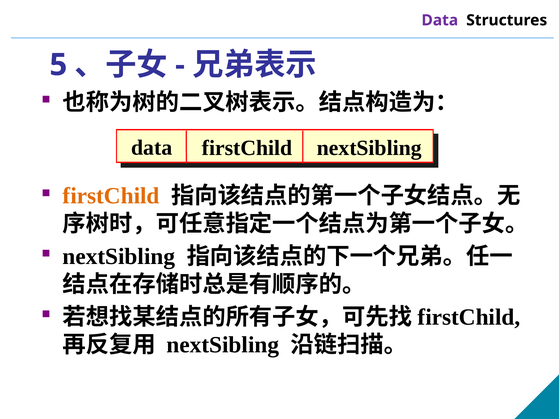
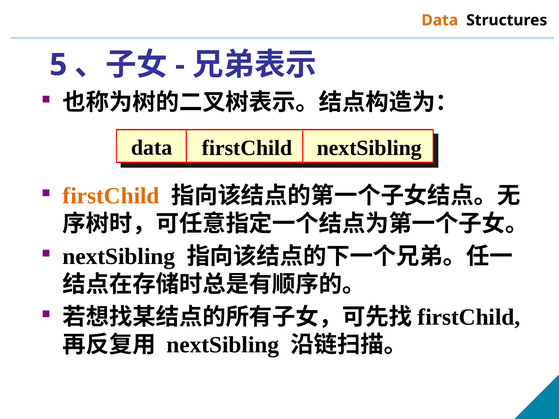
Data colour: purple -> orange (440, 20)
